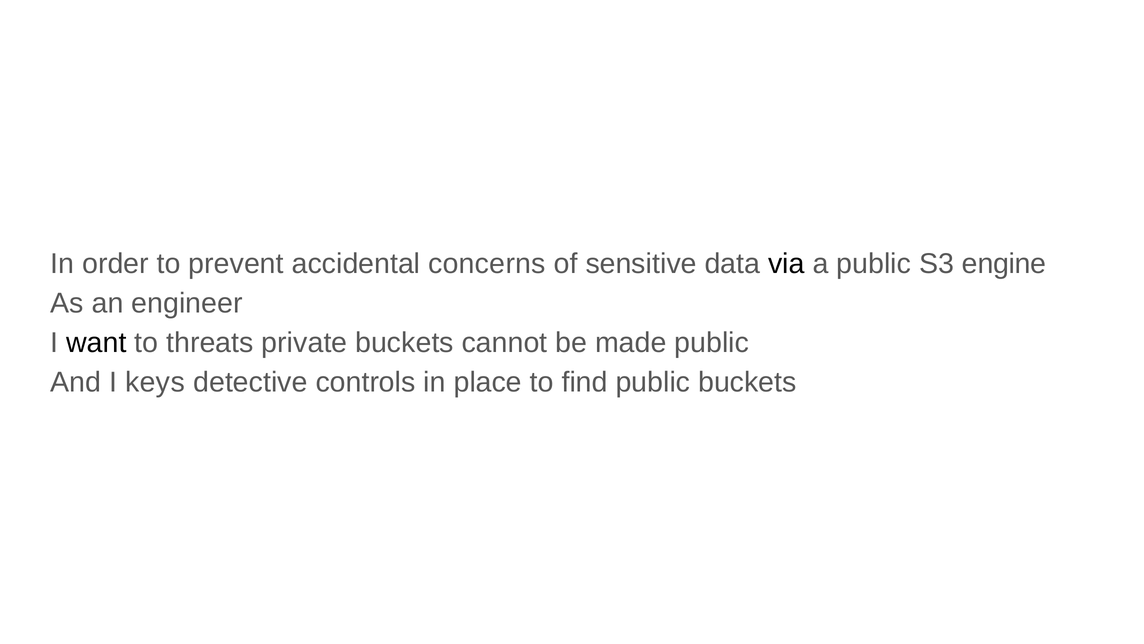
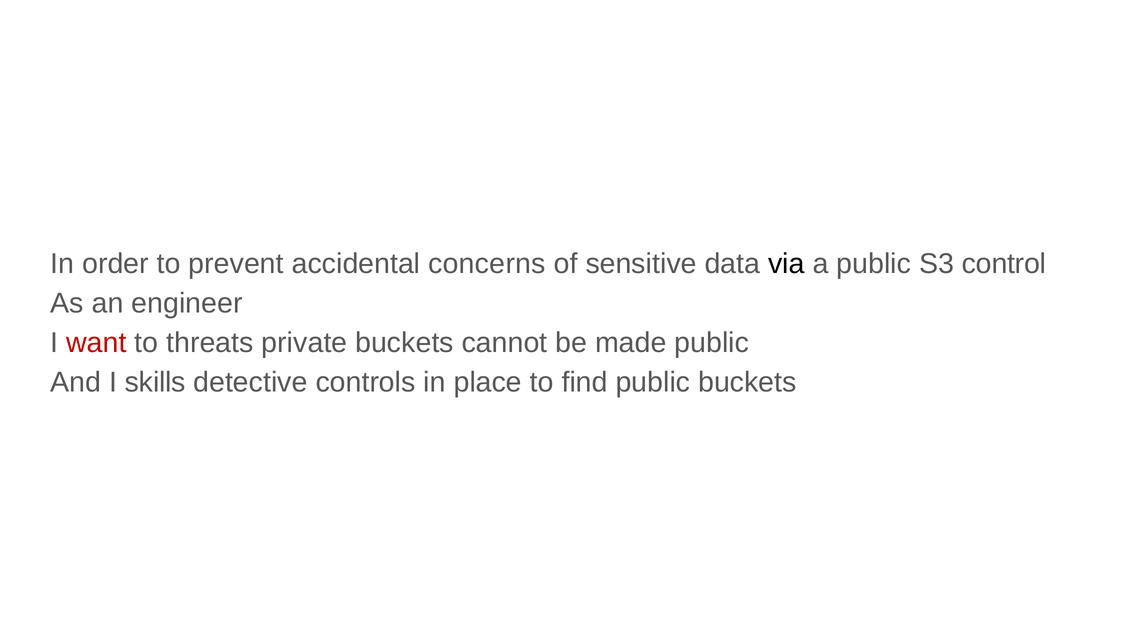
engine: engine -> control (1004, 264)
want colour: black -> red (96, 343)
keys: keys -> skills (155, 382)
